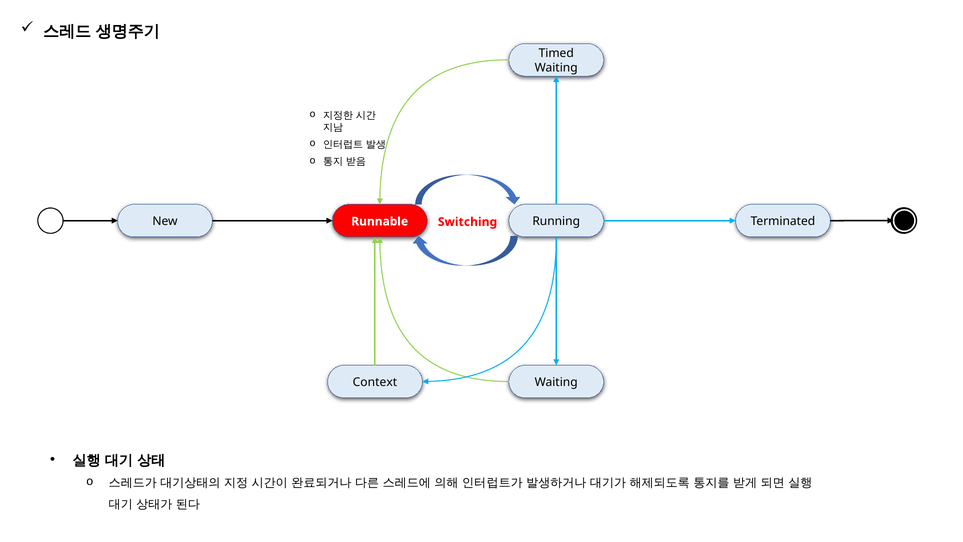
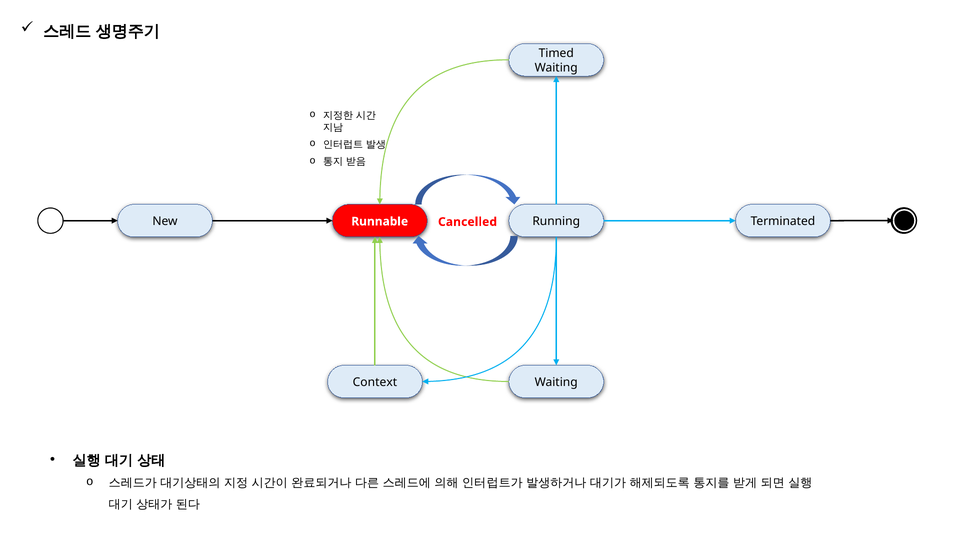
Switching: Switching -> Cancelled (467, 222)
